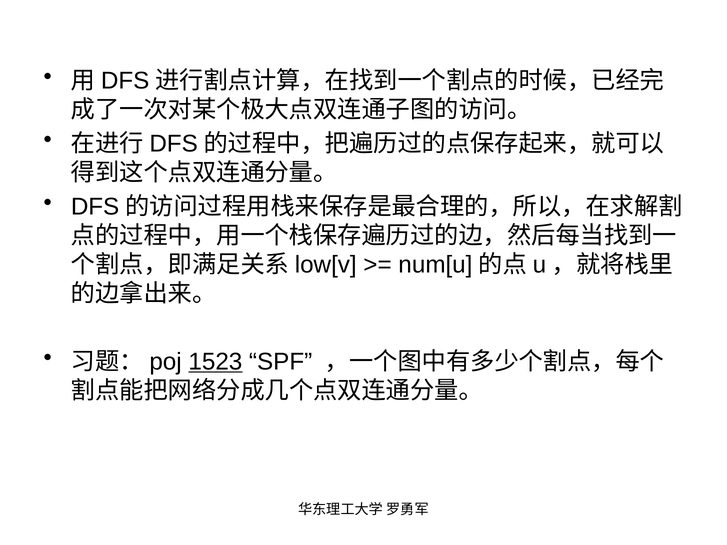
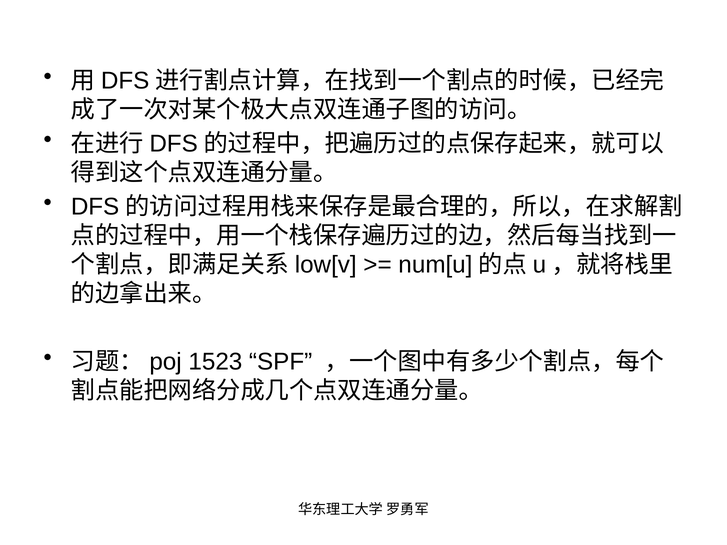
1523 underline: present -> none (215, 362)
